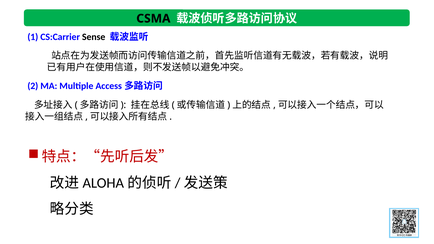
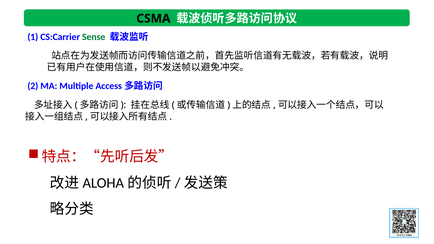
Sense colour: black -> green (94, 37)
